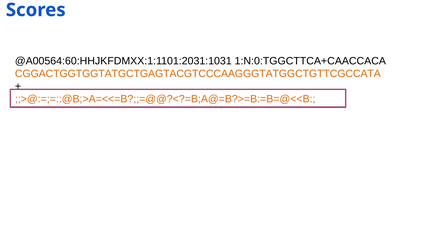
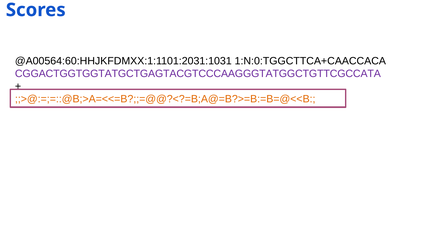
CGGACTGGTGGTATGCTGAGTACGTCCCAAGGGTATGGCTGTTCGCCATA colour: orange -> purple (198, 73)
